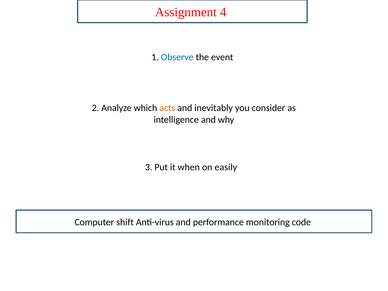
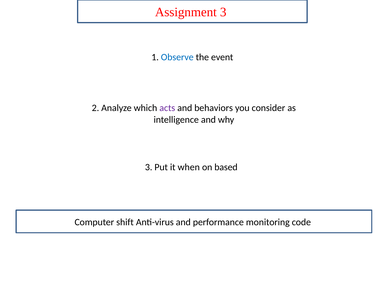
Assignment 4: 4 -> 3 (223, 12)
acts colour: orange -> purple (167, 108)
inevitably: inevitably -> behaviors (214, 108)
easily: easily -> based (226, 167)
